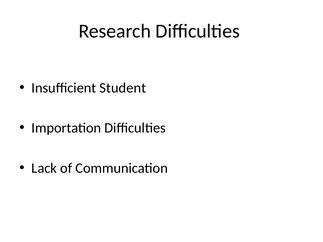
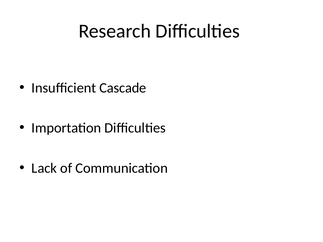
Student: Student -> Cascade (123, 88)
